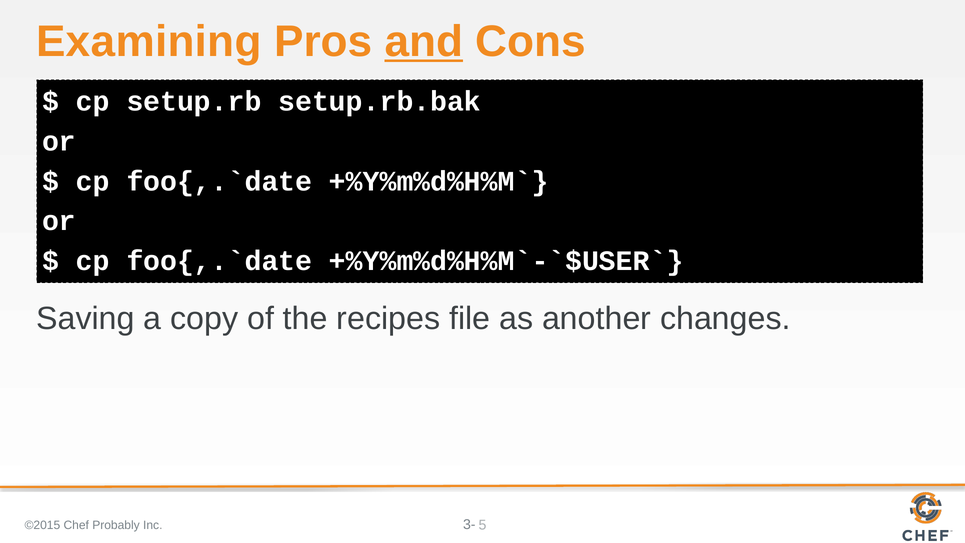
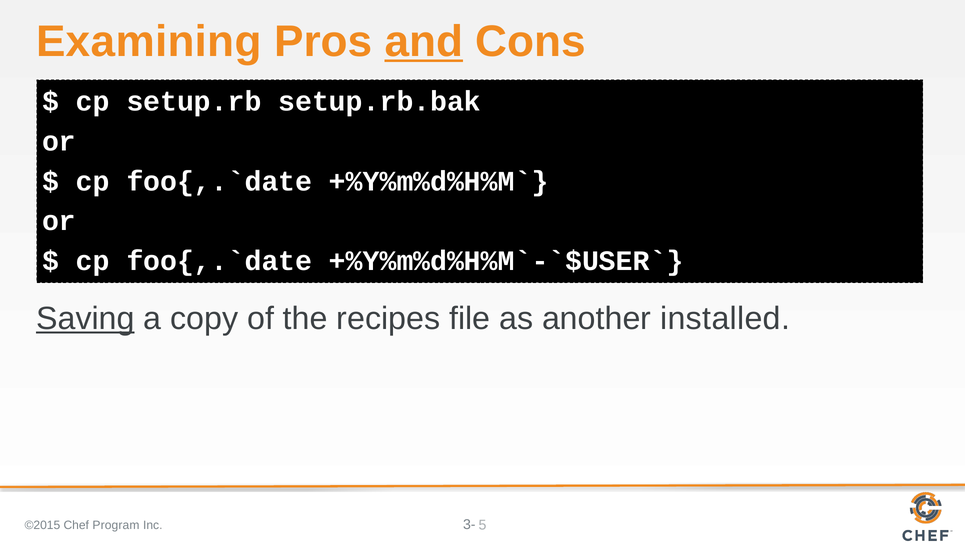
Saving underline: none -> present (85, 318)
changes: changes -> installed (725, 318)
Probably: Probably -> Program (116, 525)
